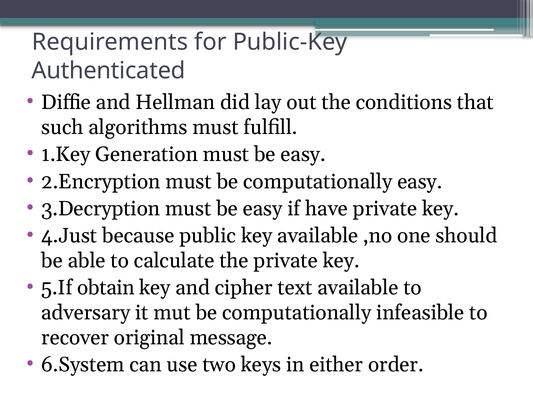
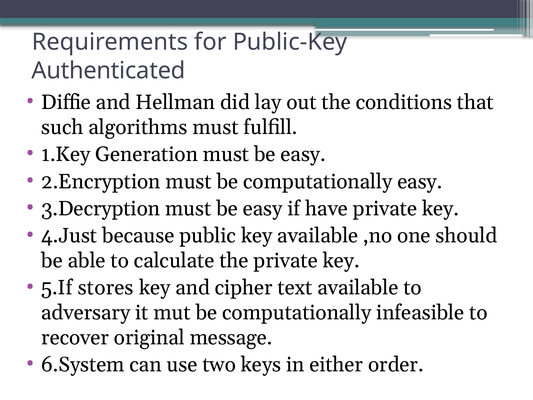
obtain: obtain -> stores (106, 288)
